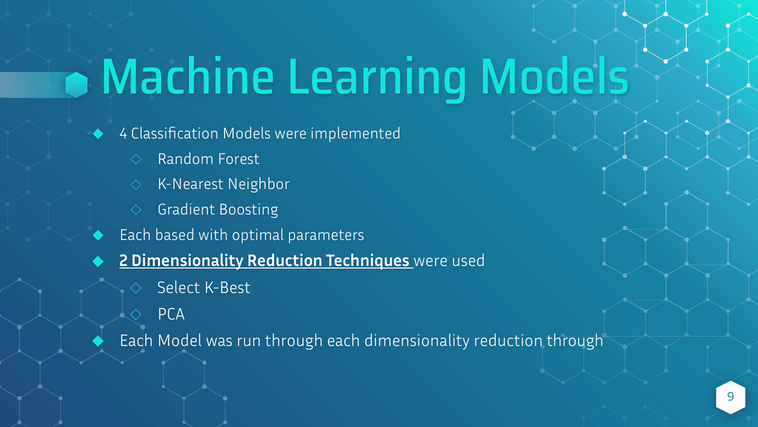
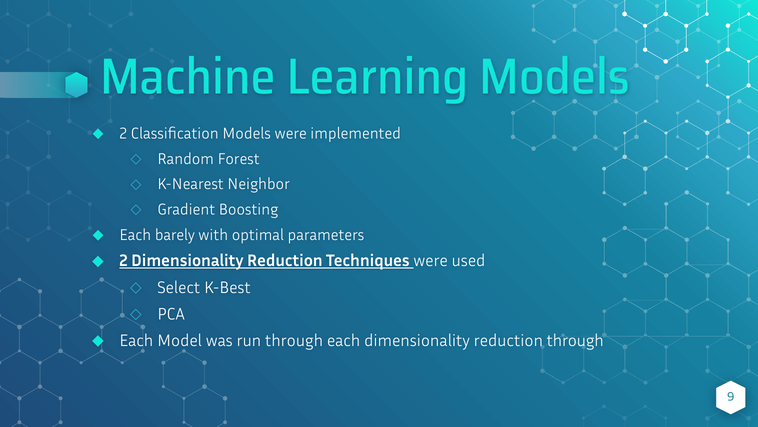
4: 4 -> 2 (123, 133)
based: based -> barely (175, 235)
